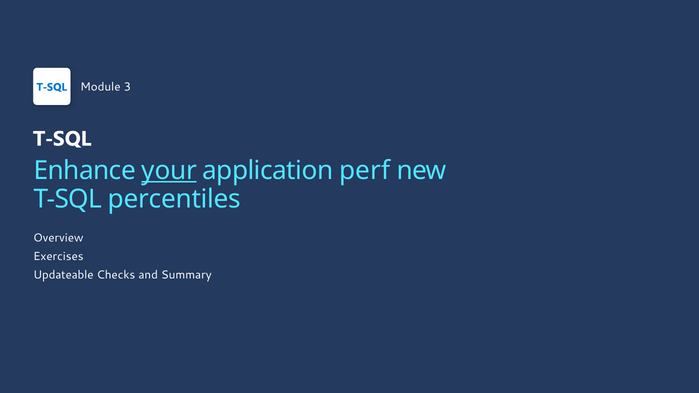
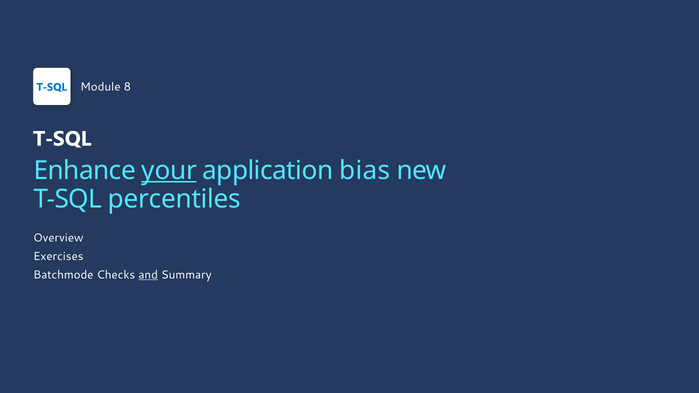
3: 3 -> 8 (127, 87)
perf: perf -> bias (365, 171)
Updateable: Updateable -> Batchmode (63, 275)
and underline: none -> present (148, 275)
